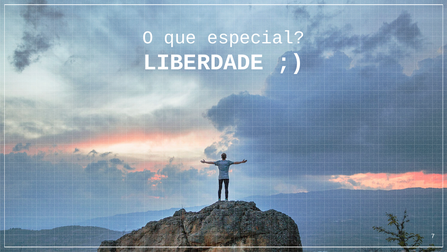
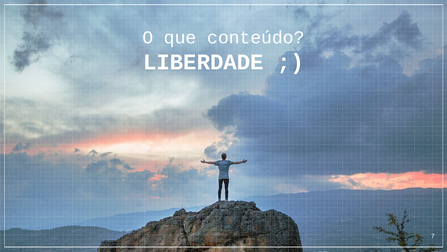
especial: especial -> conteúdo (256, 37)
